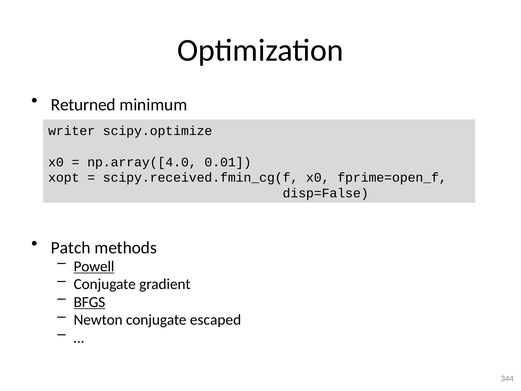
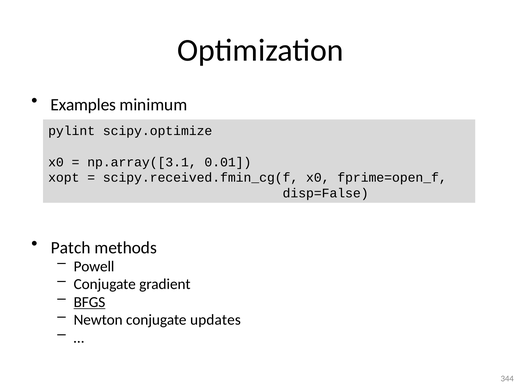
Returned: Returned -> Examples (83, 105)
writer: writer -> pylint (72, 131)
np.array([4.0: np.array([4.0 -> np.array([3.1 (142, 162)
Powell underline: present -> none (94, 266)
escaped: escaped -> updates (215, 320)
